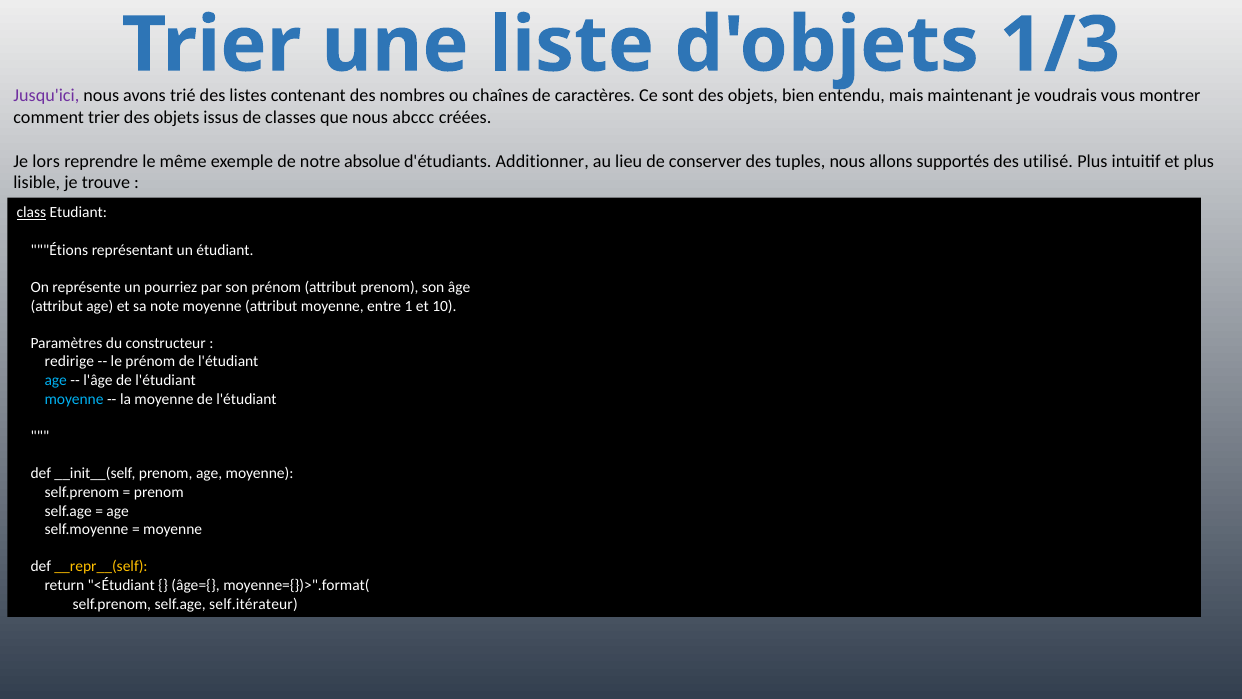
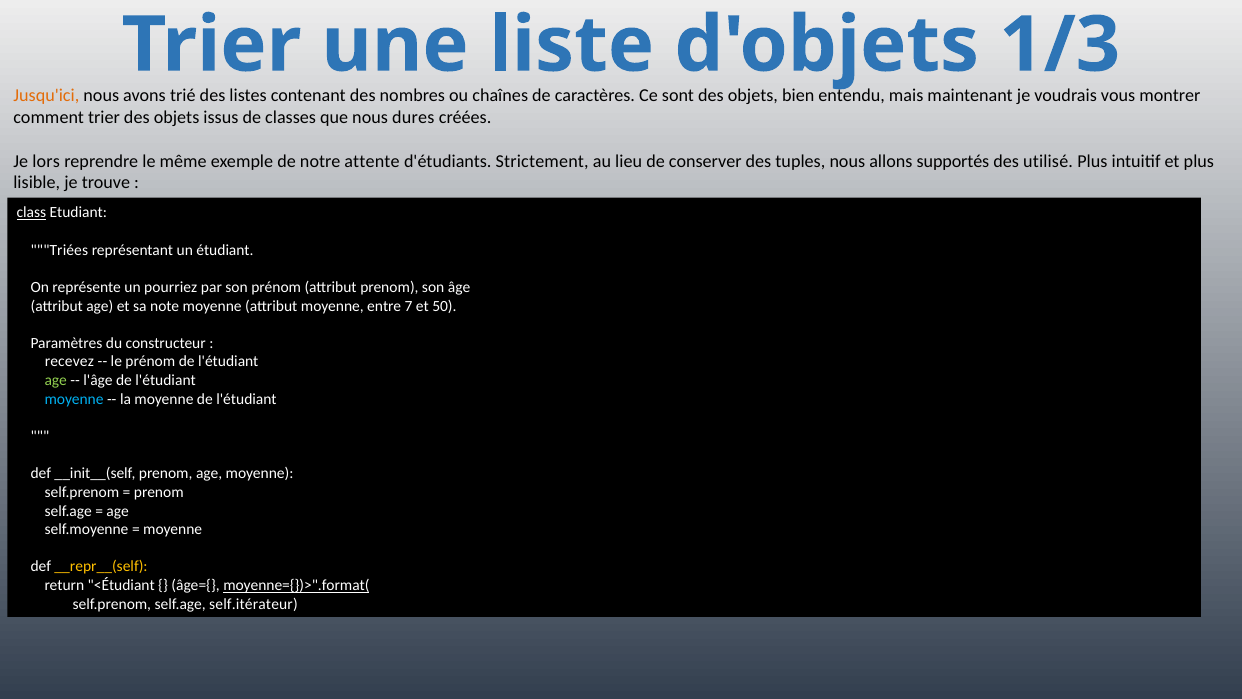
Jusqu'ici colour: purple -> orange (46, 96)
abccc: abccc -> dures (413, 117)
absolue: absolue -> attente (372, 161)
Additionner: Additionner -> Strictement (542, 161)
Étions: Étions -> Triées (59, 250)
1: 1 -> 7 (409, 306)
10: 10 -> 50 (444, 306)
redirige: redirige -> recevez (69, 362)
age colour: light blue -> light green (56, 380)
moyenne={})>".format( underline: none -> present (296, 585)
